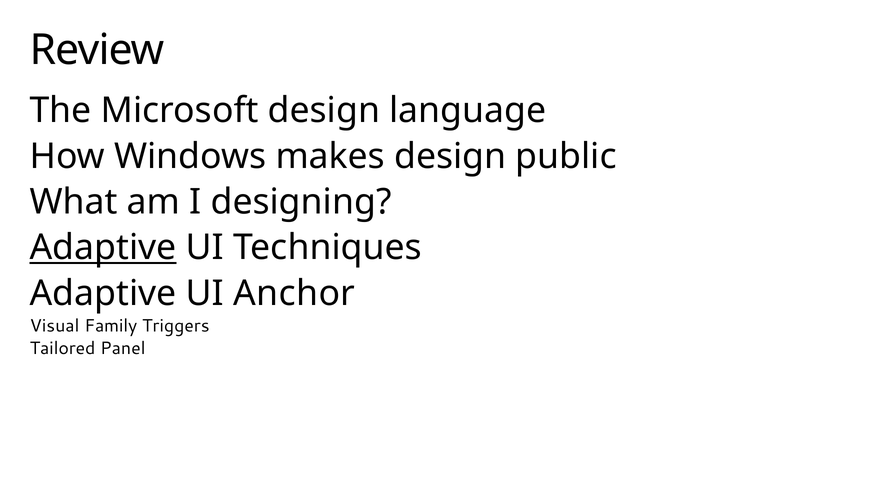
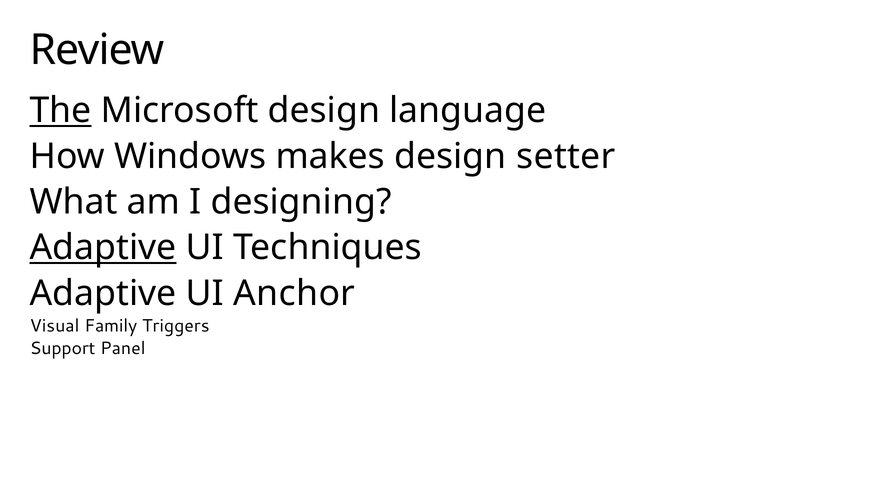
The underline: none -> present (61, 111)
public: public -> setter (566, 156)
Tailored: Tailored -> Support (63, 348)
